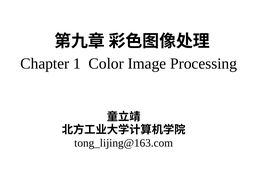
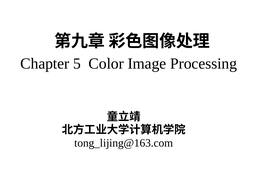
1: 1 -> 5 (77, 64)
